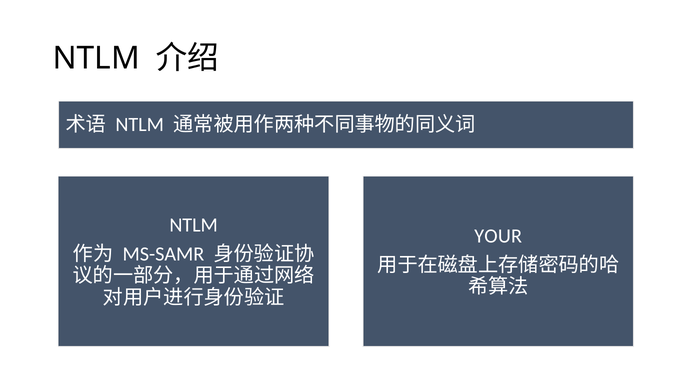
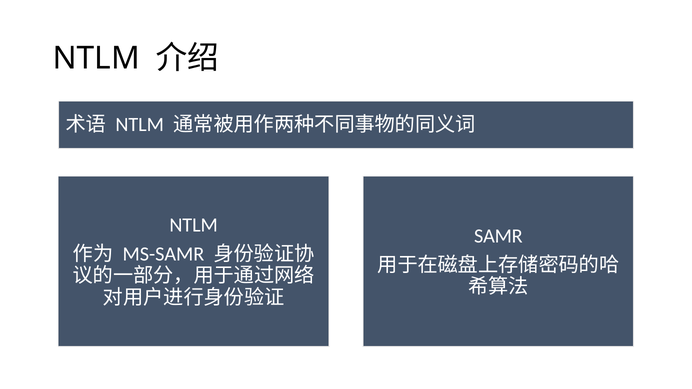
YOUR: YOUR -> SAMR (498, 236)
